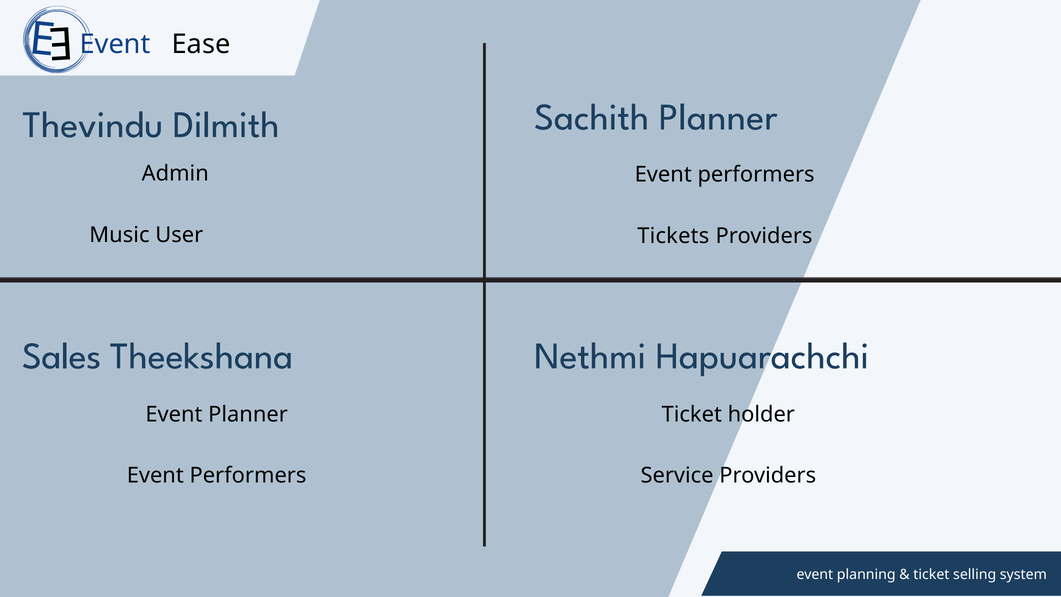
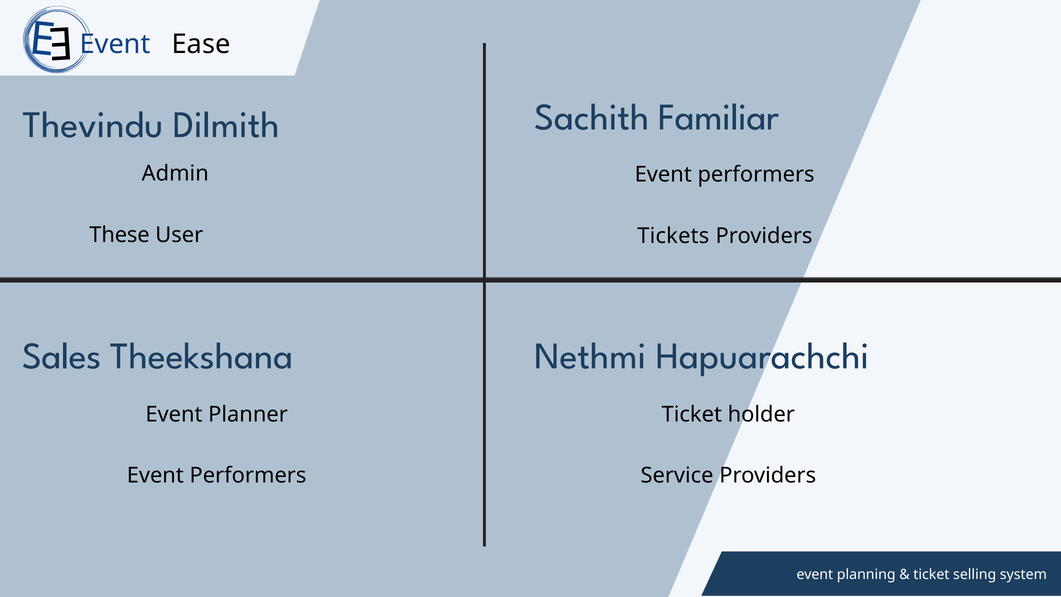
Sachith Planner: Planner -> Familiar (719, 117)
Music: Music -> These (120, 235)
